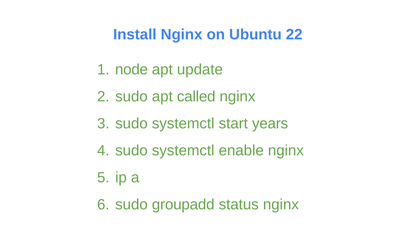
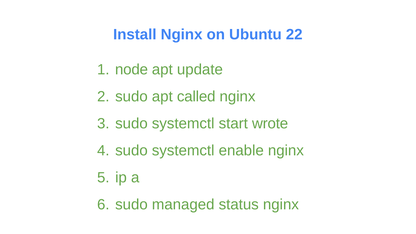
years: years -> wrote (270, 124)
groupadd: groupadd -> managed (183, 205)
